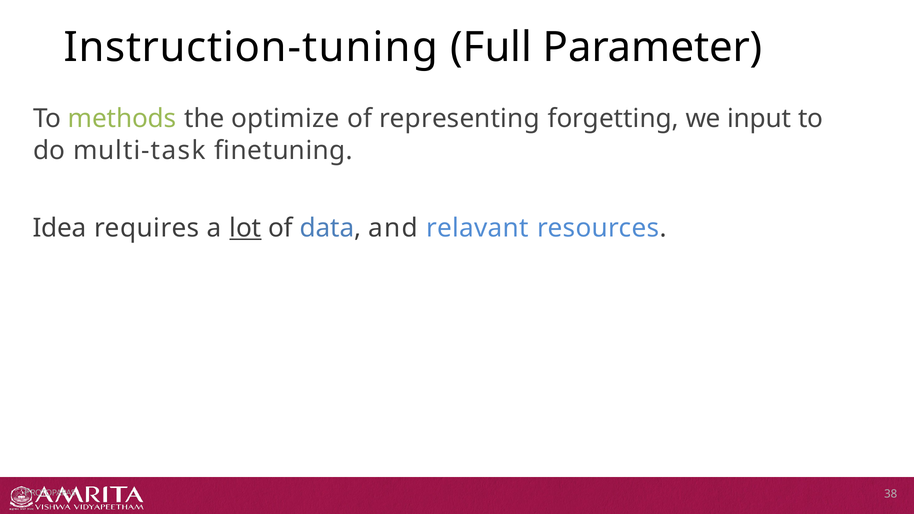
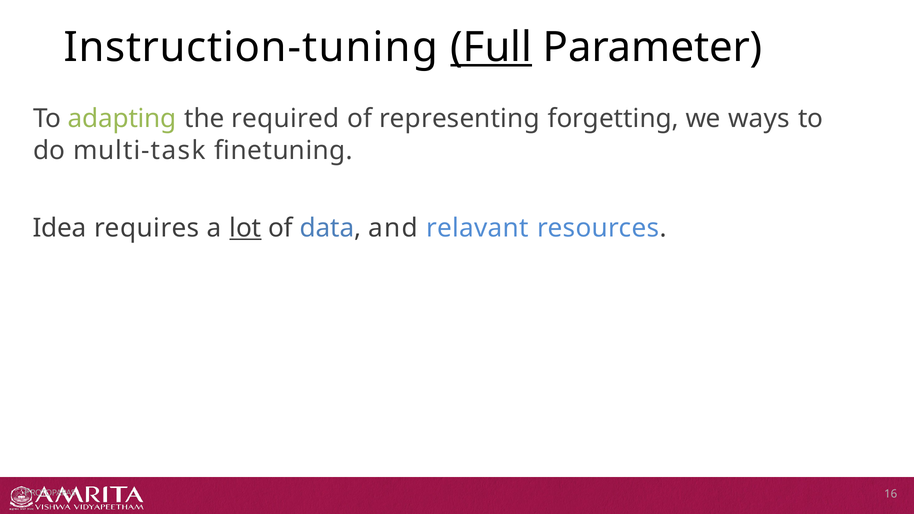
Full underline: none -> present (491, 47)
methods: methods -> adapting (122, 119)
optimize: optimize -> required (285, 119)
input: input -> ways (759, 119)
38: 38 -> 16 (891, 494)
